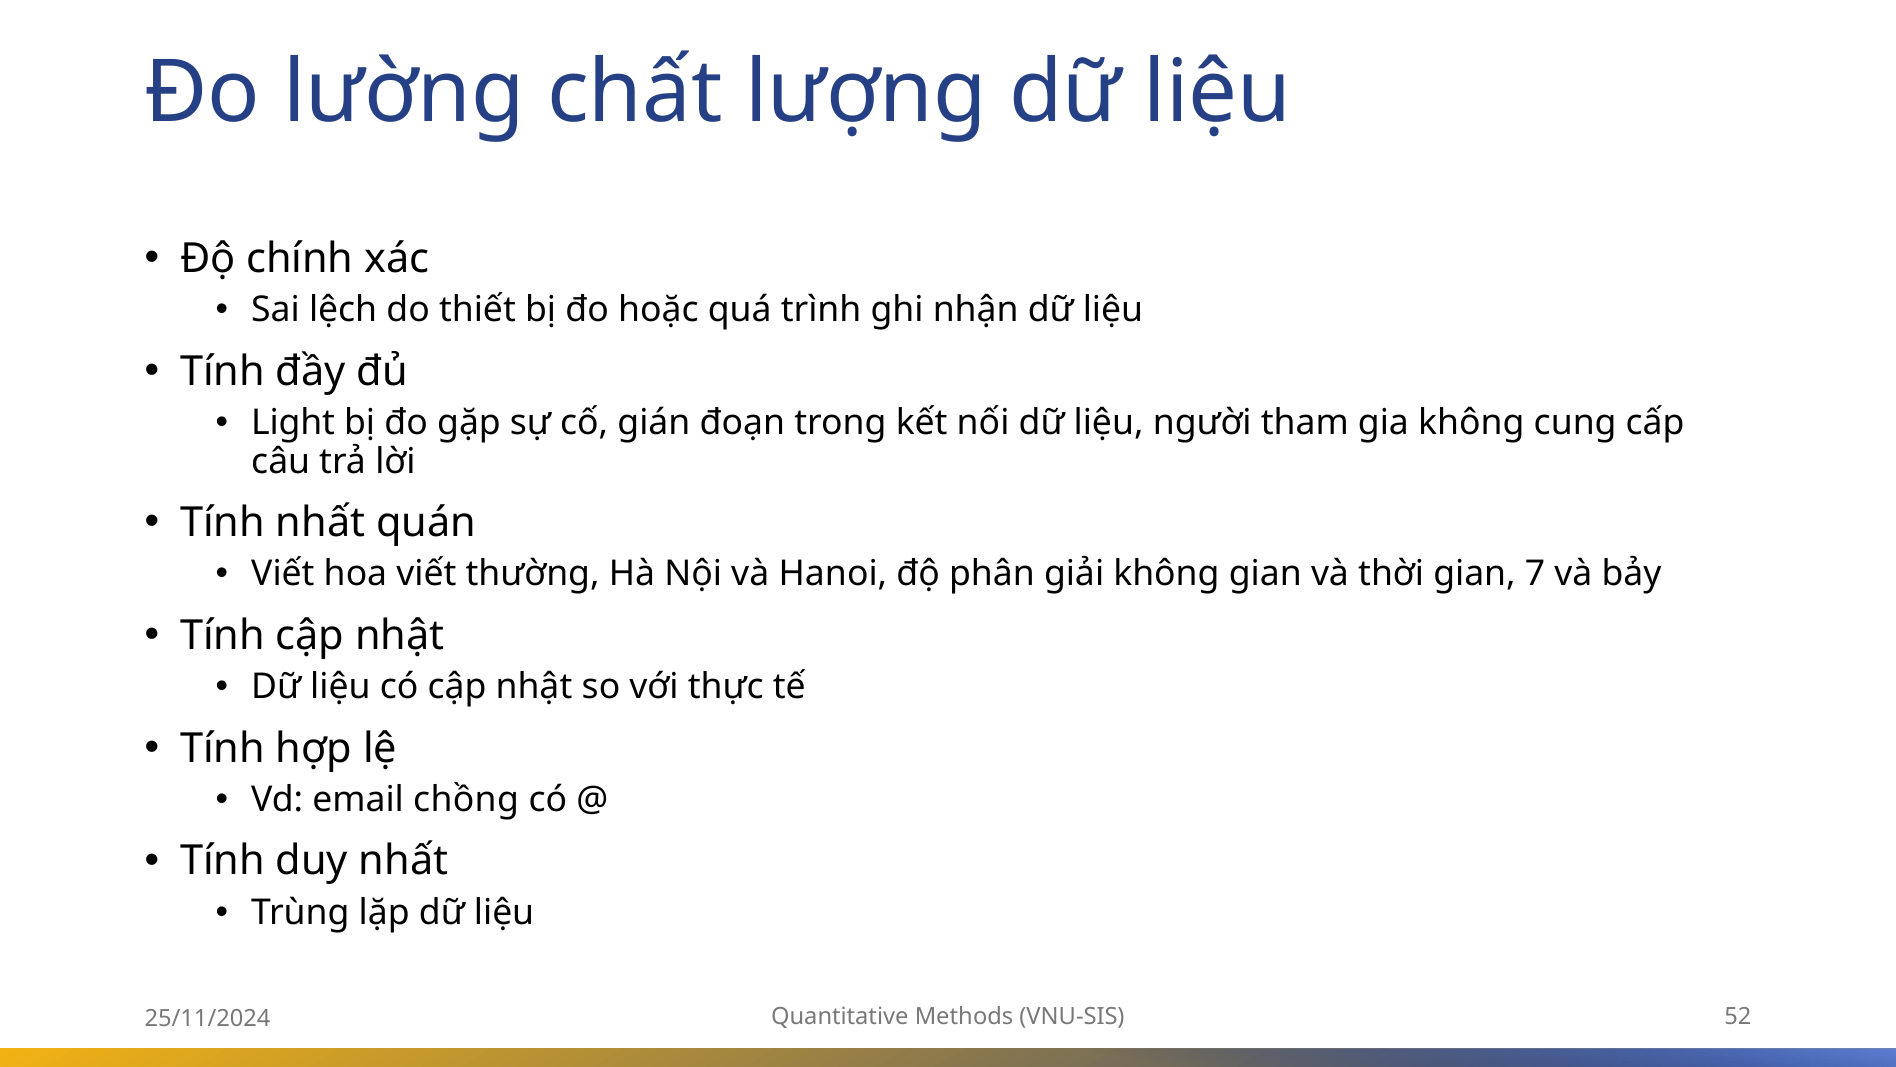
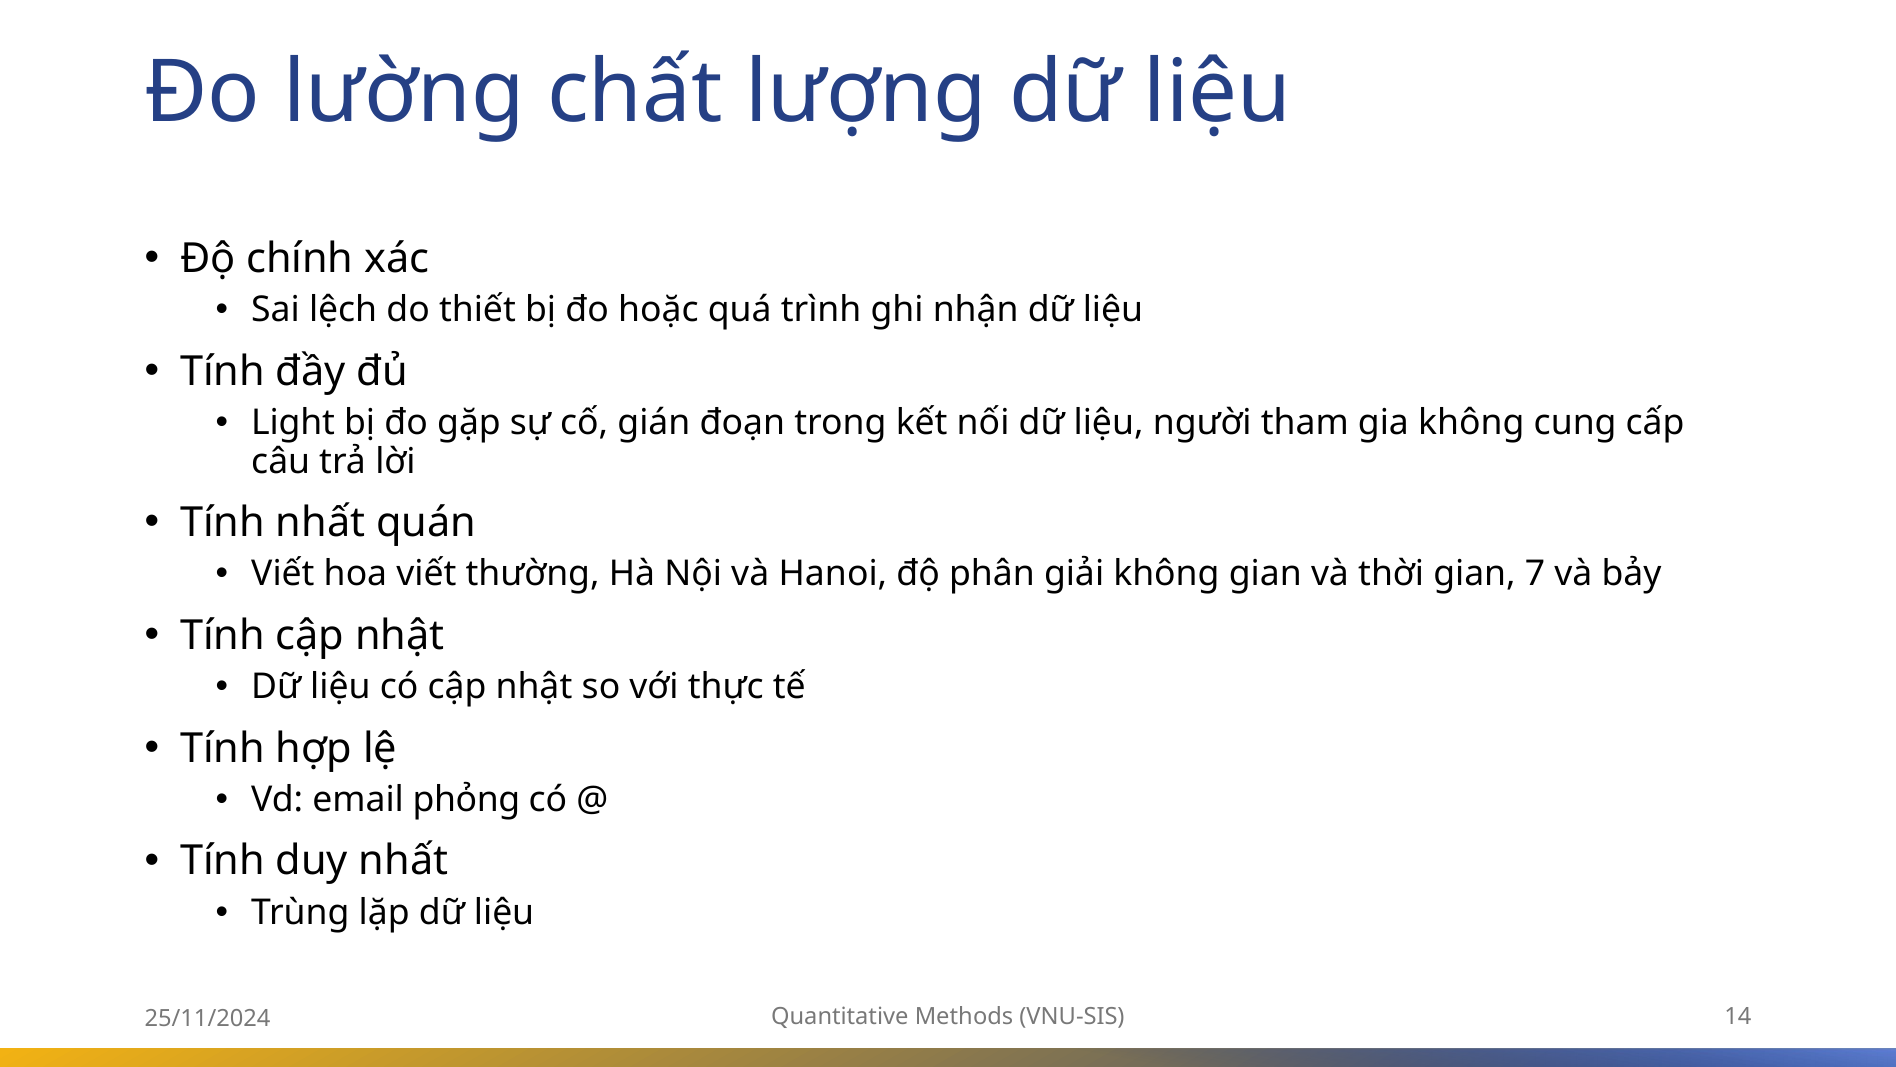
chồng: chồng -> phỏng (466, 800)
52: 52 -> 14 (1738, 1017)
